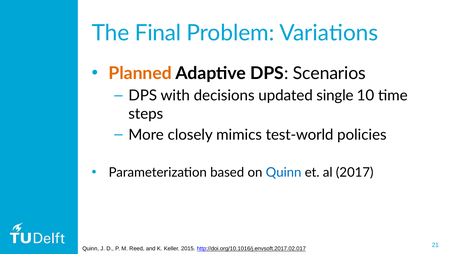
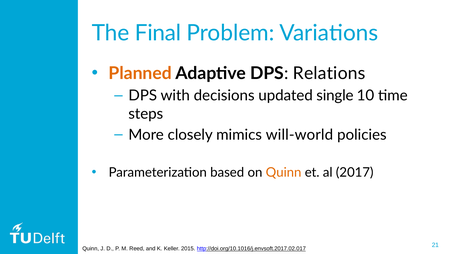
Scenarios: Scenarios -> Relations (329, 73)
test-world: test-world -> will-world (299, 135)
Quinn colour: blue -> orange (284, 173)
